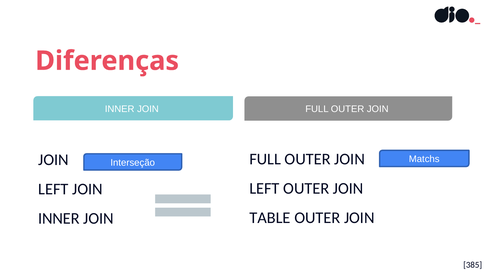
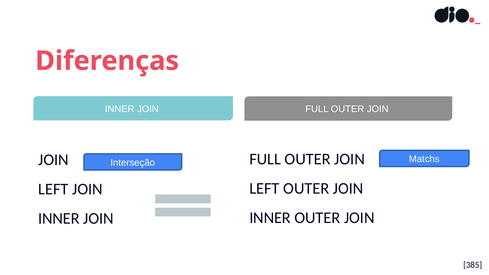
TABLE: TABLE -> INNER (270, 218)
